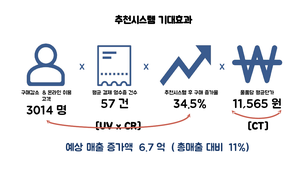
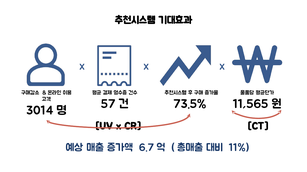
34.5%: 34.5% -> 73.5% (190, 104)
